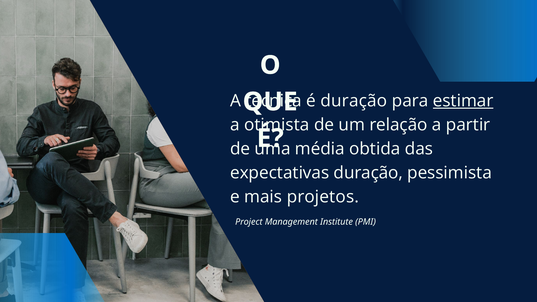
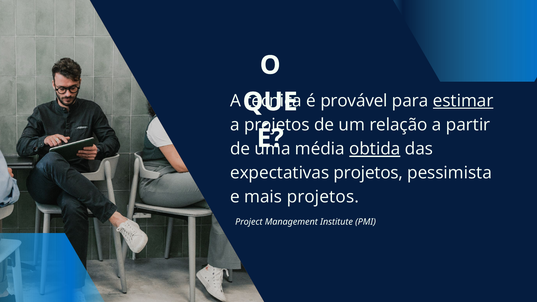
é duração: duração -> provável (354, 101)
a otimista: otimista -> projetos (277, 125)
obtida underline: none -> present (375, 149)
expectativas duração: duração -> projetos (368, 173)
